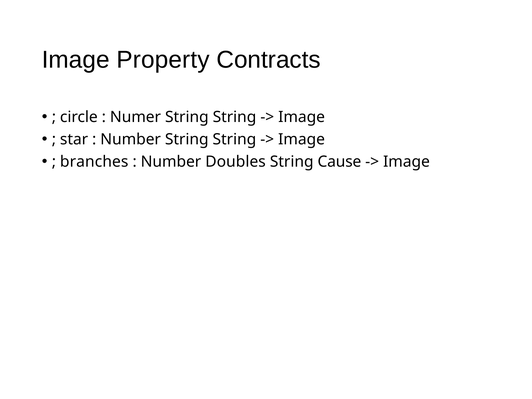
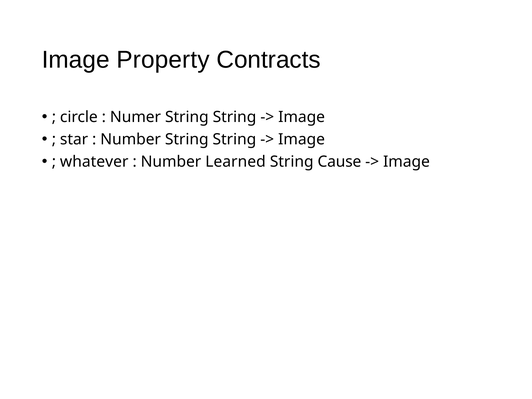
branches: branches -> whatever (94, 162)
Doubles: Doubles -> Learned (236, 162)
